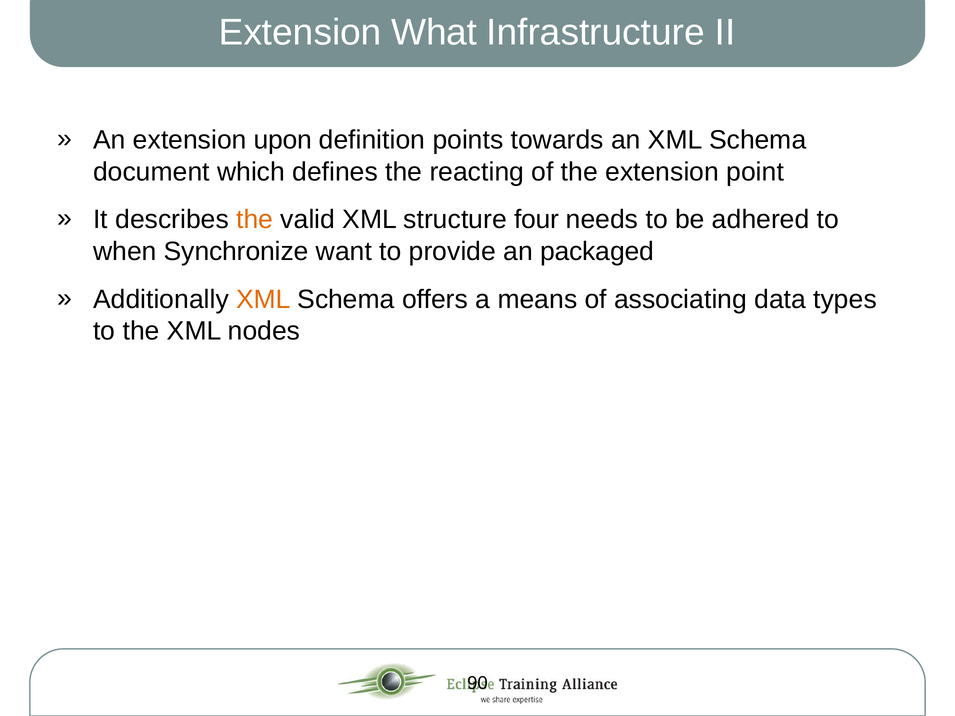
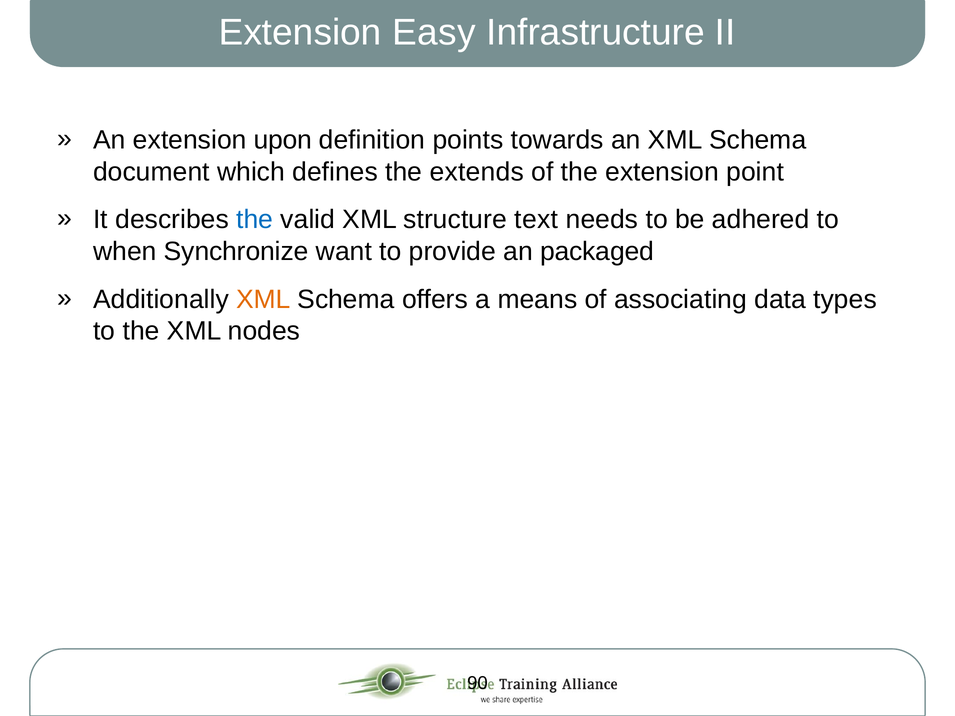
What: What -> Easy (434, 32)
reacting: reacting -> extends (477, 172)
the colour: orange -> blue (255, 220)
four: four -> text (536, 220)
